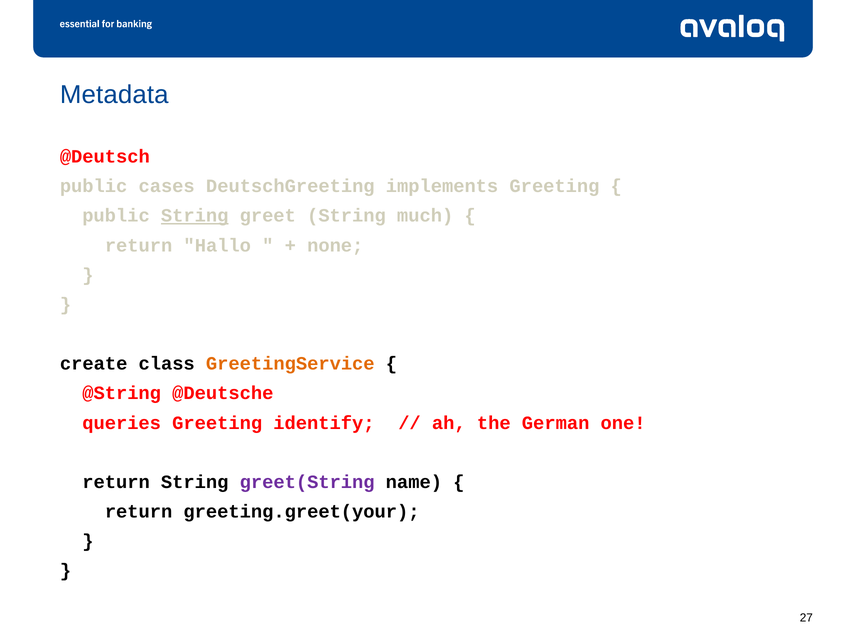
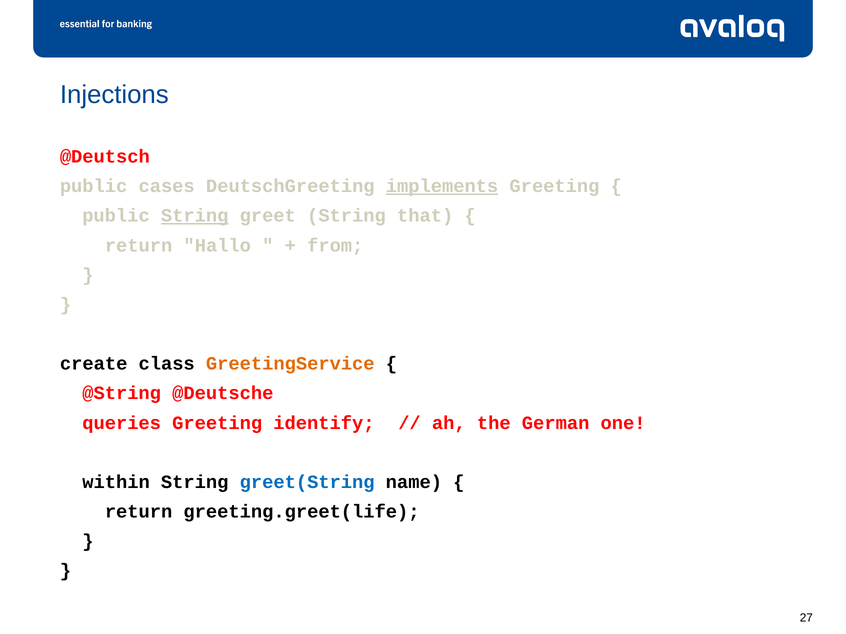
Metadata: Metadata -> Injections (114, 95)
implements underline: none -> present (442, 186)
much: much -> that (425, 216)
none: none -> from (335, 246)
return: return -> within (116, 482)
greet(String colour: purple -> blue (307, 482)
greeting.greet(your: greeting.greet(your -> greeting.greet(life (302, 512)
